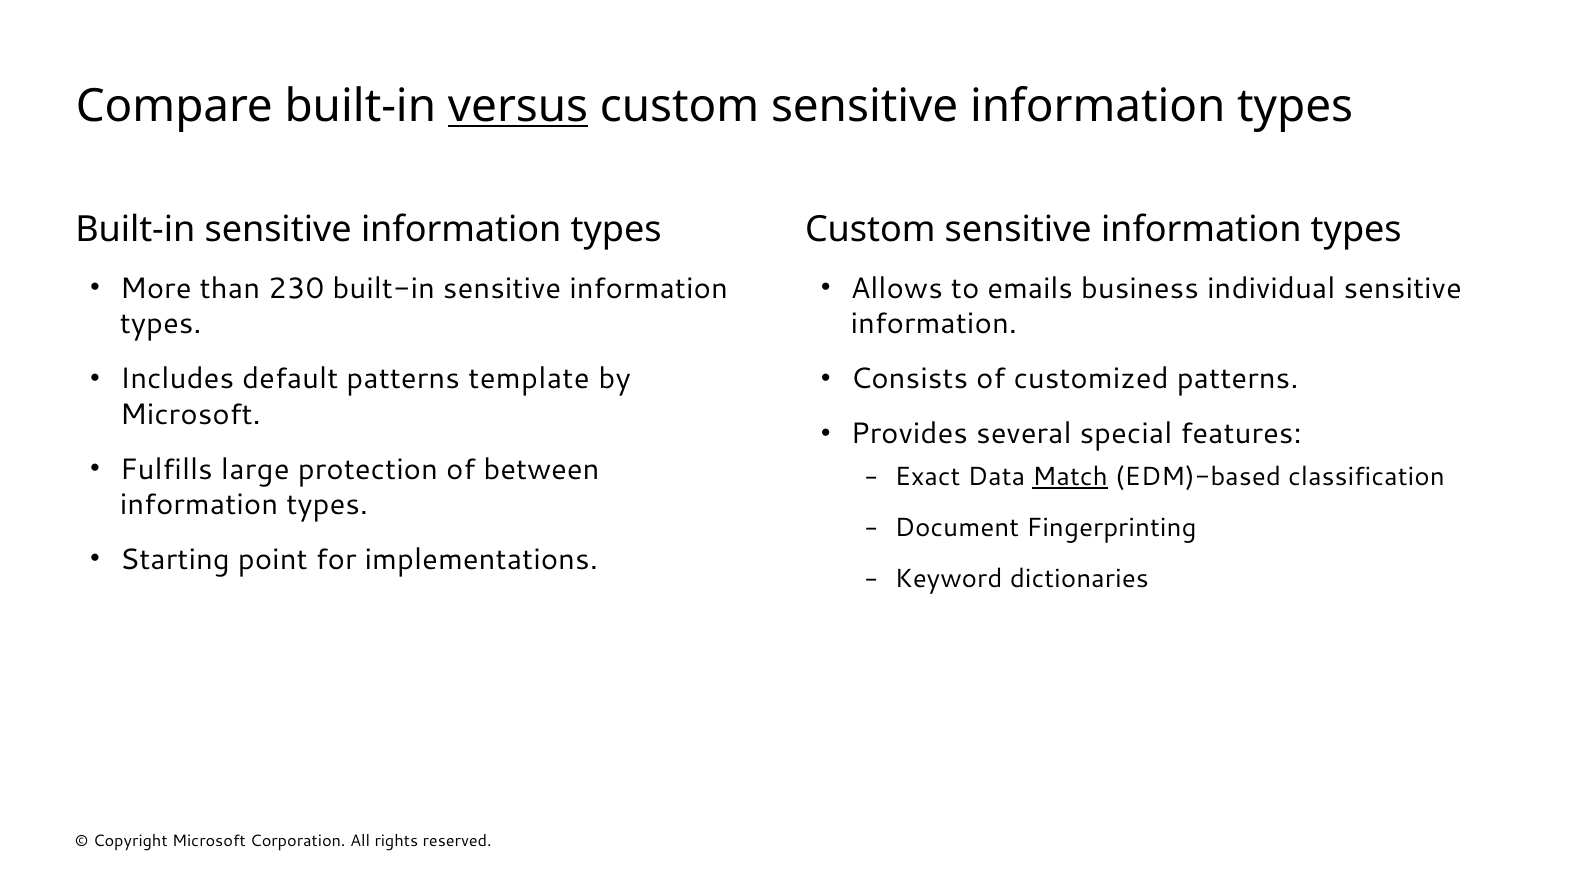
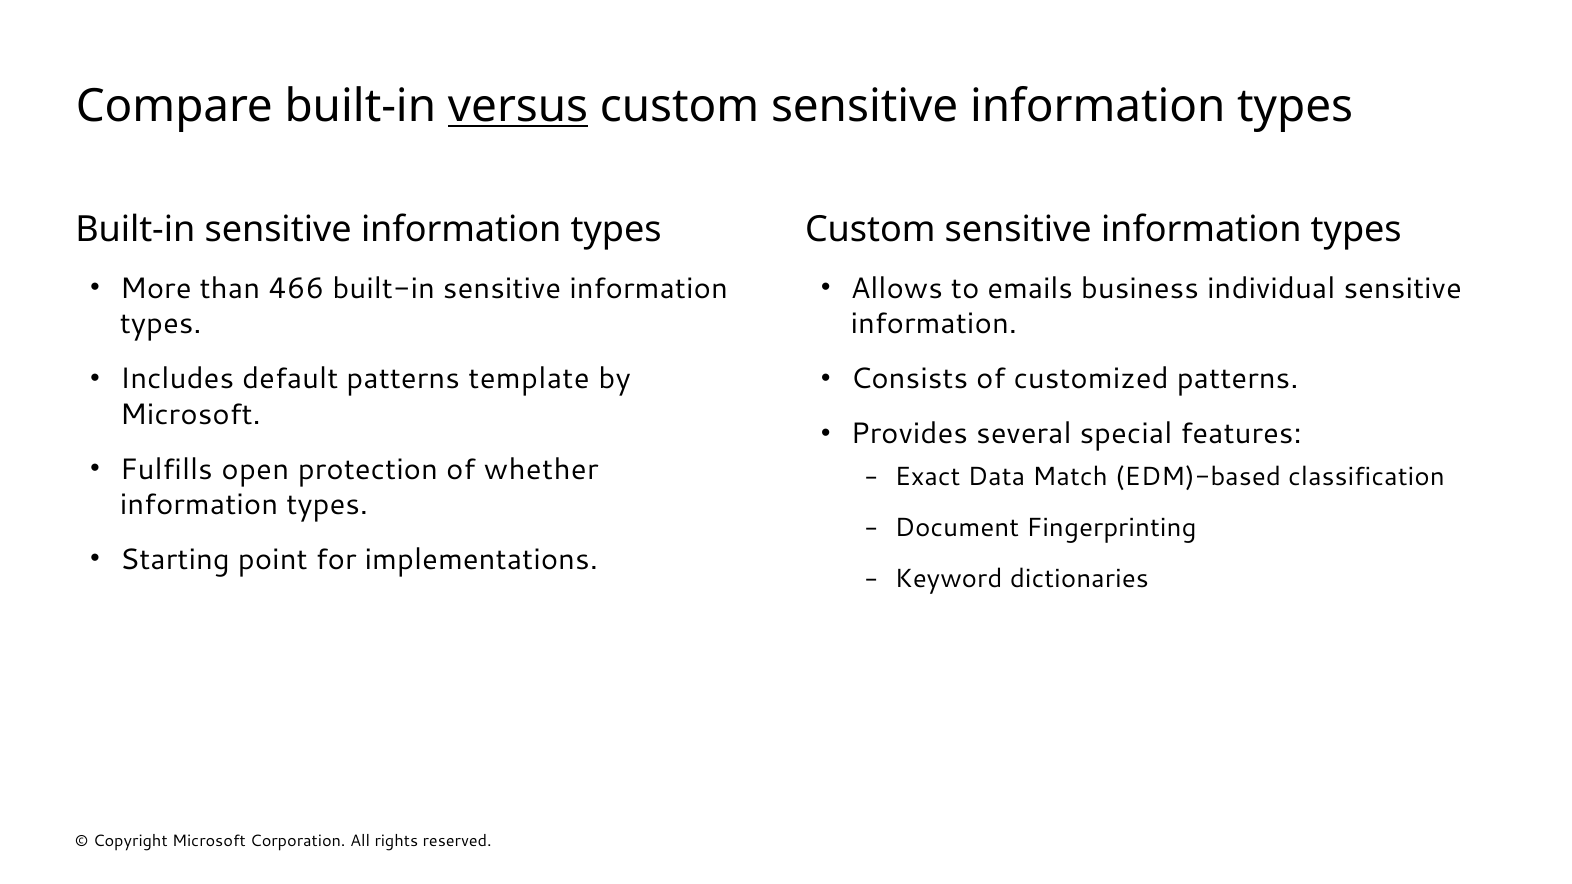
230: 230 -> 466 (296, 289)
large: large -> open (255, 469)
between: between -> whether (541, 469)
Match underline: present -> none (1070, 477)
